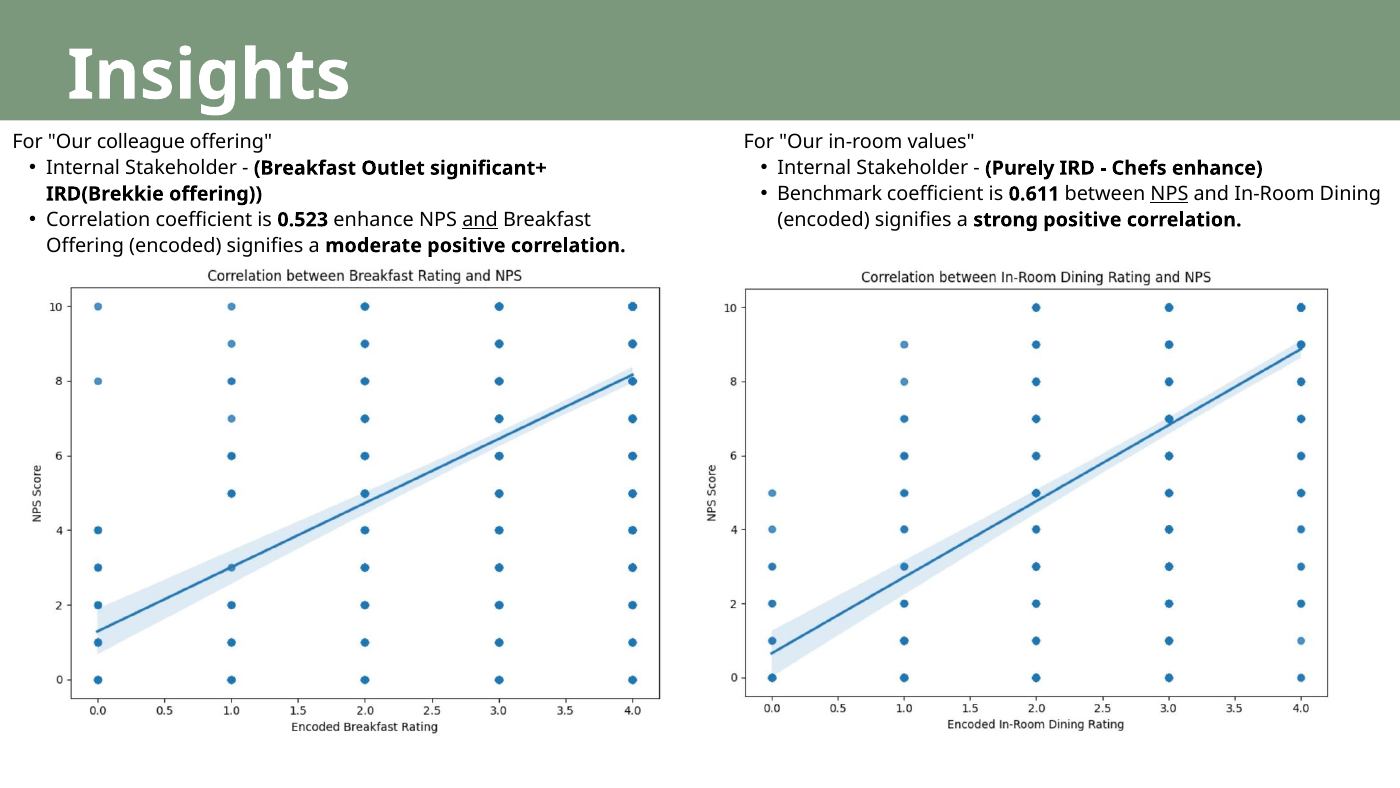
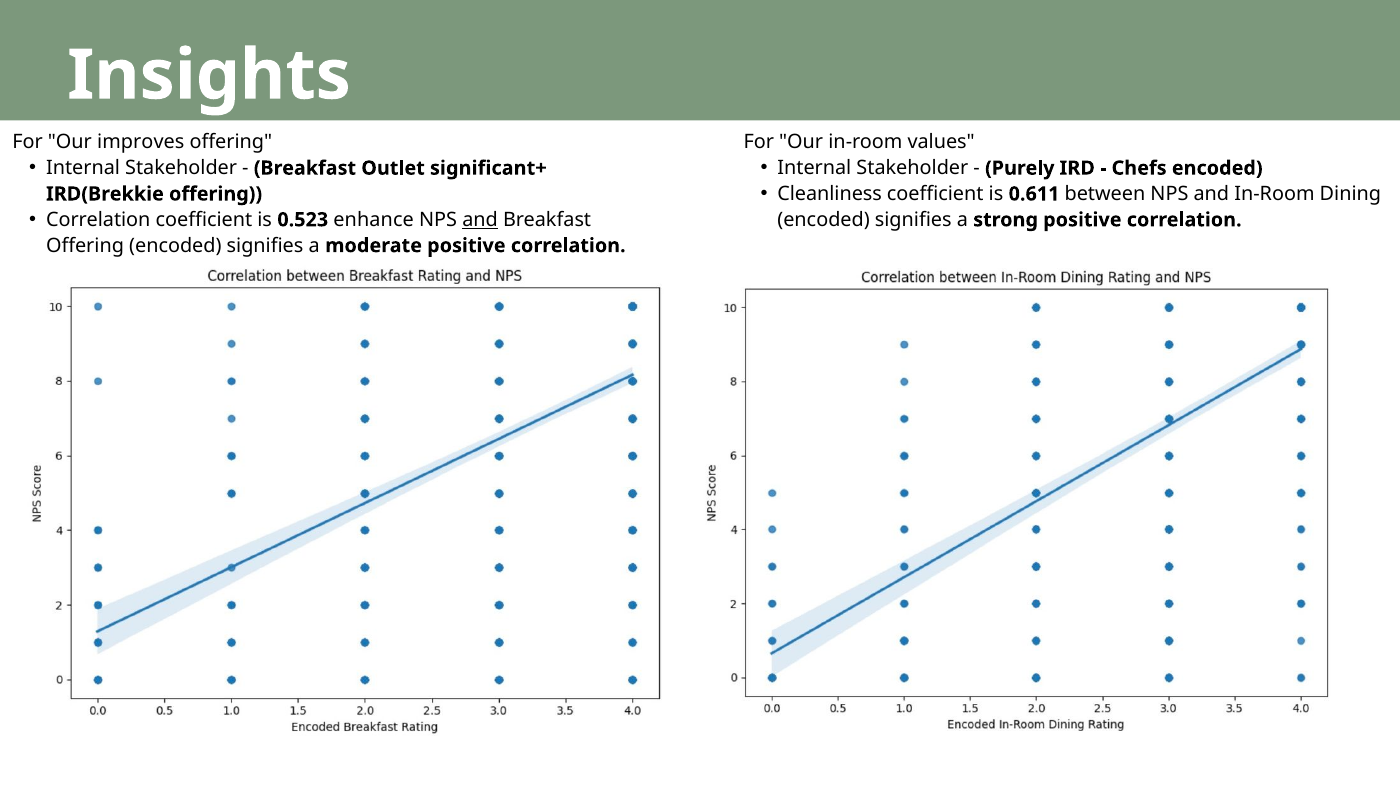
colleague: colleague -> improves (141, 142)
Chefs enhance: enhance -> encoded (1217, 168)
Benchmark: Benchmark -> Cleanliness (830, 194)
NPS underline: present -> none (1169, 194)
